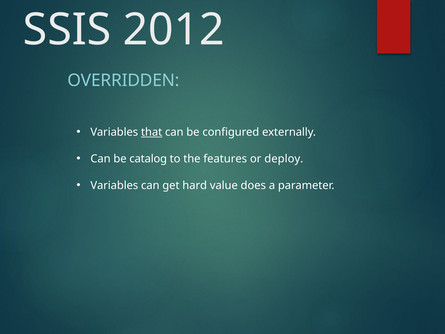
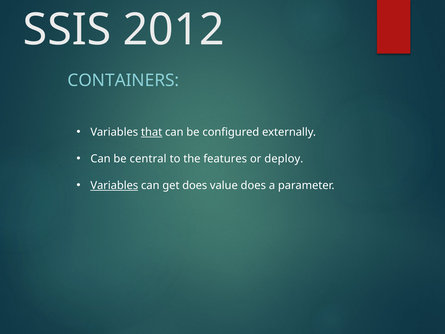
OVERRIDDEN: OVERRIDDEN -> CONTAINERS (123, 81)
catalog: catalog -> central (148, 159)
Variables underline: none -> present (114, 185)
get hard: hard -> does (195, 185)
